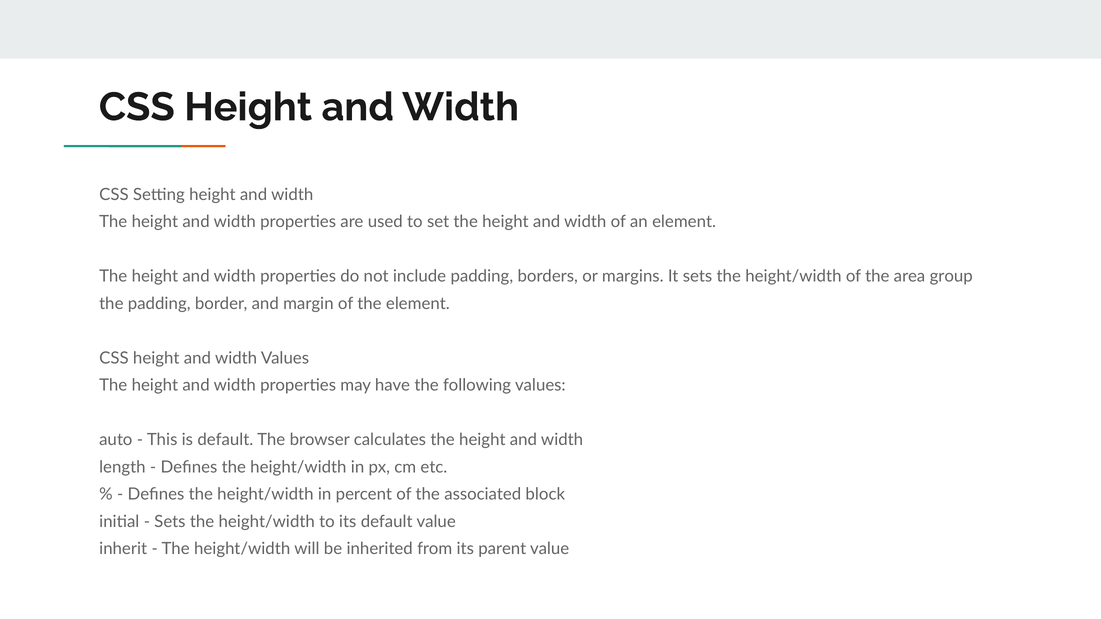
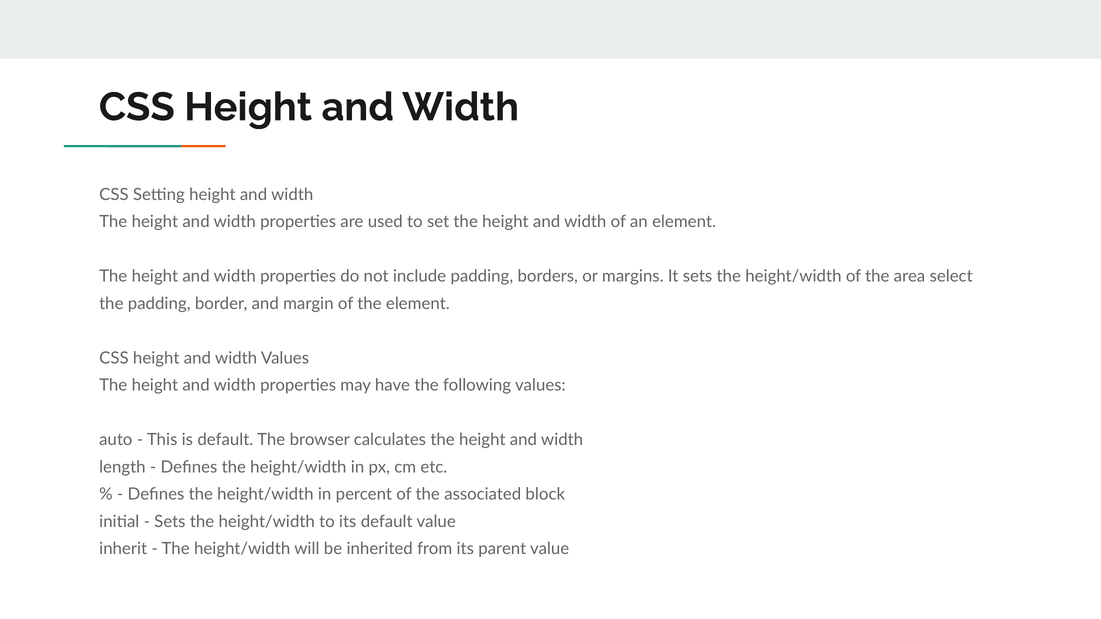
group: group -> select (951, 276)
